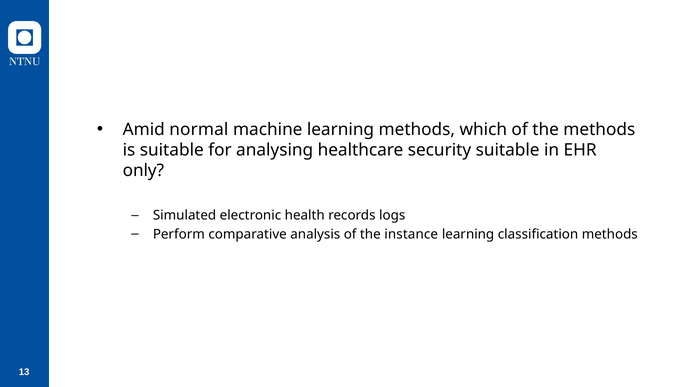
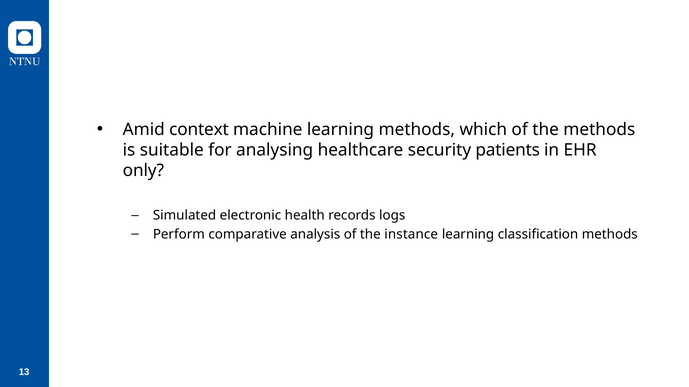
normal: normal -> context (199, 130)
security suitable: suitable -> patients (508, 150)
